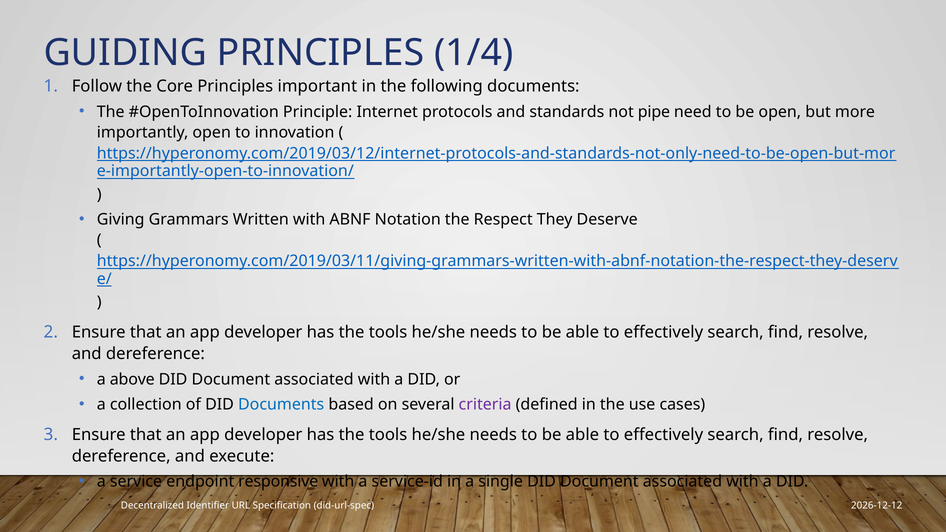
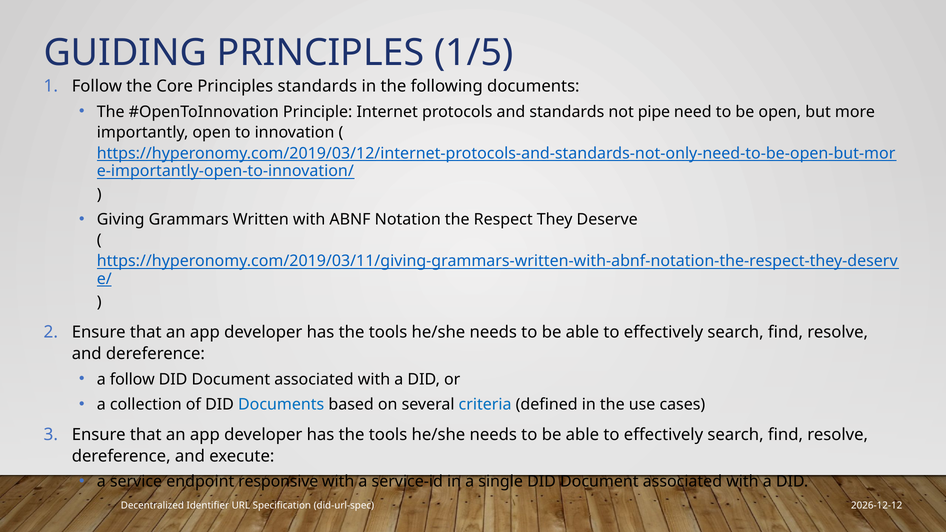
1/4: 1/4 -> 1/5 (474, 53)
Principles important: important -> standards (317, 86)
a above: above -> follow (132, 379)
criteria colour: purple -> blue (485, 405)
